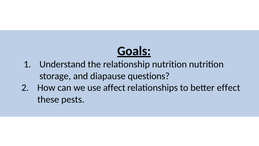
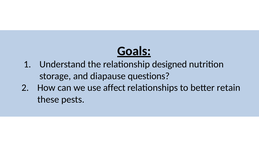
relationship nutrition: nutrition -> designed (169, 64)
effect: effect -> retain (229, 88)
